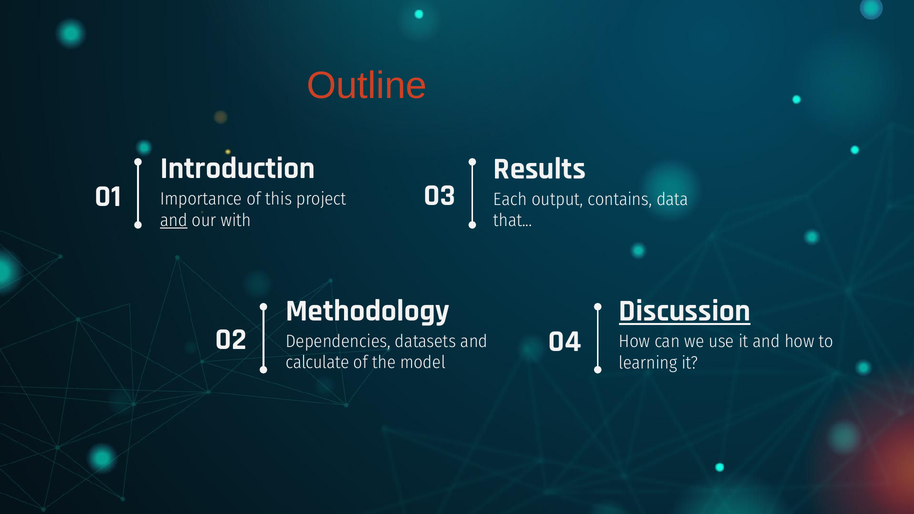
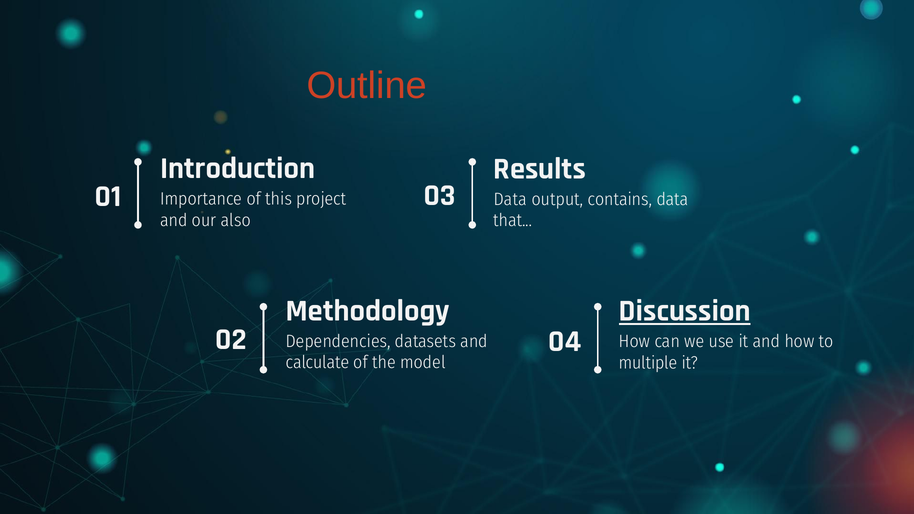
Each: Each -> Data (510, 199)
and underline: present -> none (174, 220)
with: with -> also (236, 220)
learning: learning -> multiple (648, 363)
